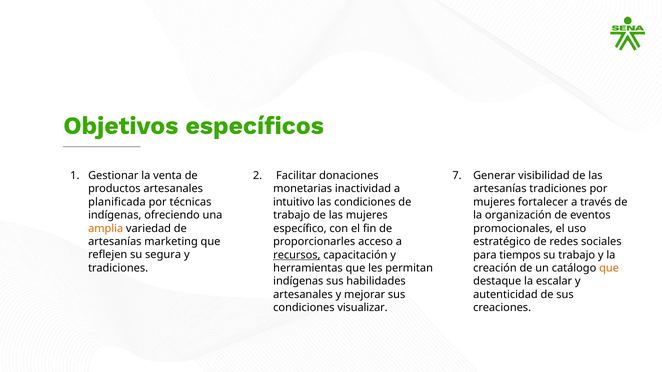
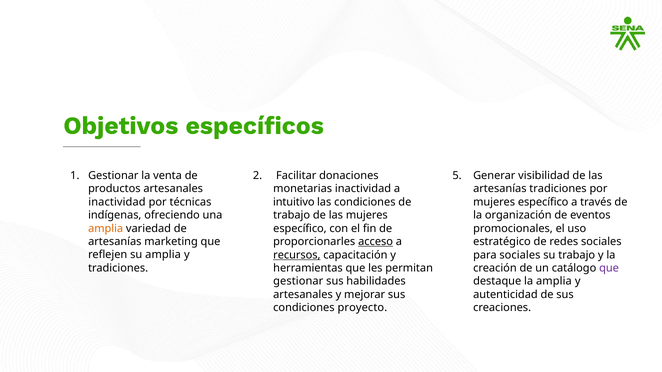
7: 7 -> 5 (457, 176)
planificada: planificada -> inactividad (117, 202)
fortalecer: fortalecer -> específico (543, 202)
acceso underline: none -> present (376, 242)
su segura: segura -> amplia (163, 255)
para tiempos: tiempos -> sociales (520, 255)
que colour: orange -> purple (609, 268)
indígenas: indígenas -> gestionar (298, 282)
la escalar: escalar -> amplia (554, 282)
visualizar: visualizar -> proyecto (362, 308)
